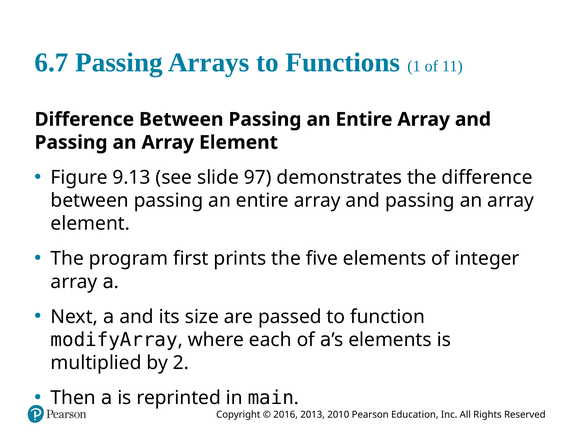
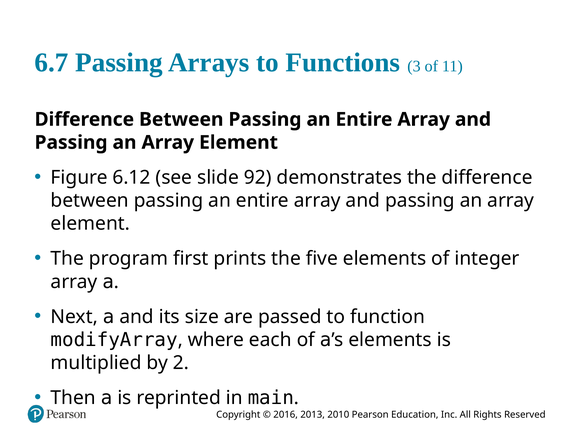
1: 1 -> 3 (414, 66)
9.13: 9.13 -> 6.12 (132, 178)
97: 97 -> 92 (258, 178)
